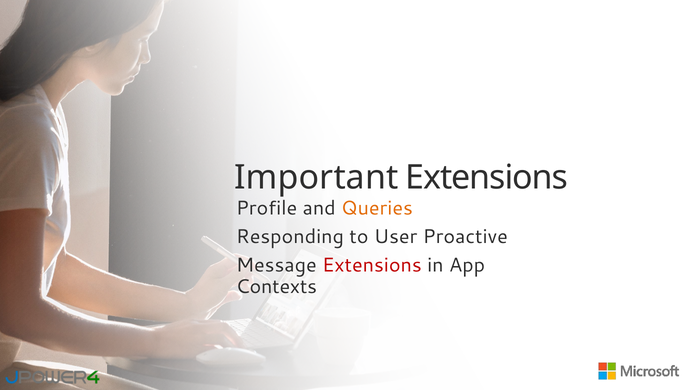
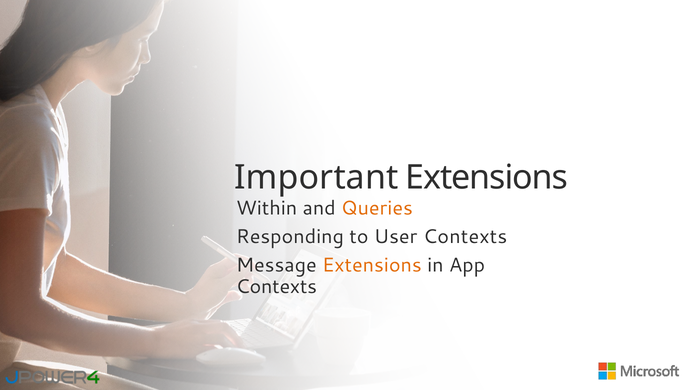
Profile: Profile -> Within (267, 208)
User Proactive: Proactive -> Contexts (465, 236)
Extensions colour: red -> orange (372, 265)
